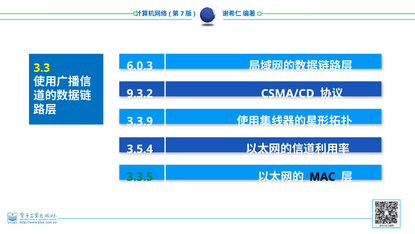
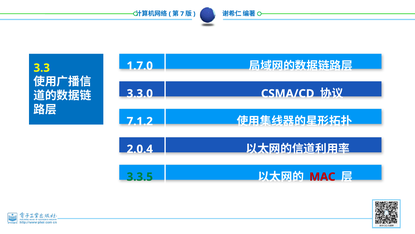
6.0.3: 6.0.3 -> 1.7.0 (140, 66)
9.3.2: 9.3.2 -> 3.3.0 (140, 93)
3.3.9: 3.3.9 -> 7.1.2 (140, 121)
3.5.4: 3.5.4 -> 2.0.4 (140, 149)
MAC colour: black -> red (322, 176)
